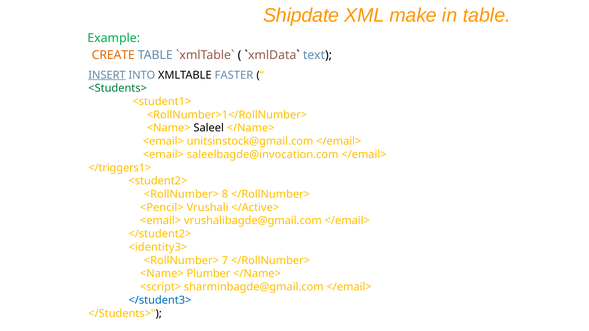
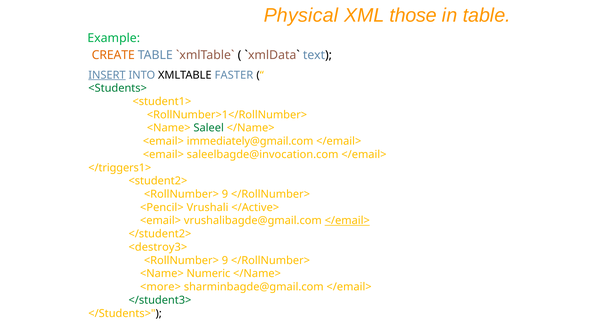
Shipdate: Shipdate -> Physical (301, 15)
make: make -> those (413, 15)
Saleel colour: black -> green (209, 128)
unitsinstock@gmail.com: unitsinstock@gmail.com -> immediately@gmail.com (250, 141)
8: 8 -> 9 (225, 194)
</email> underline: none -> present (347, 221)
<identity3>: <identity3> -> <destroy3> (158, 247)
7: 7 -> 9 (225, 261)
Plumber: Plumber -> Numeric (208, 274)
<script>: <script> -> <more> (160, 287)
</student3> colour: blue -> green (160, 300)
